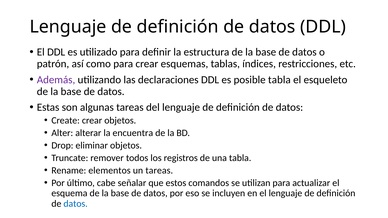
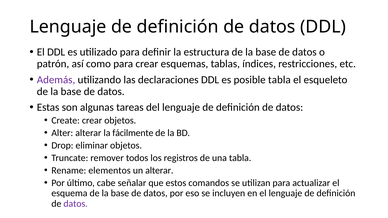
encuentra: encuentra -> fácilmente (133, 133)
un tareas: tareas -> alterar (159, 171)
datos colour: blue -> purple (76, 204)
